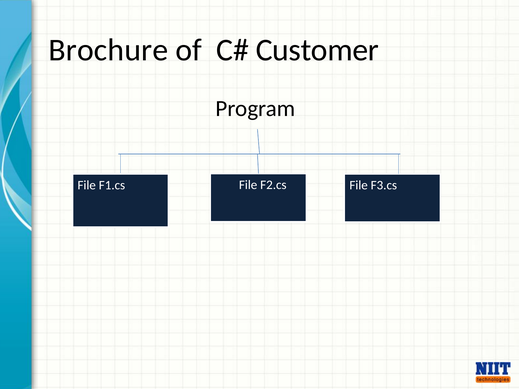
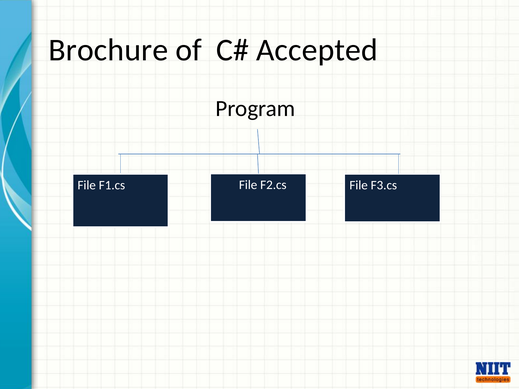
Customer: Customer -> Accepted (317, 50)
